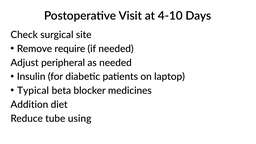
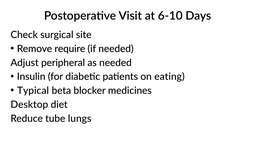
4-10: 4-10 -> 6-10 (170, 16)
laptop: laptop -> eating (169, 77)
Addition: Addition -> Desktop (29, 105)
using: using -> lungs (80, 119)
